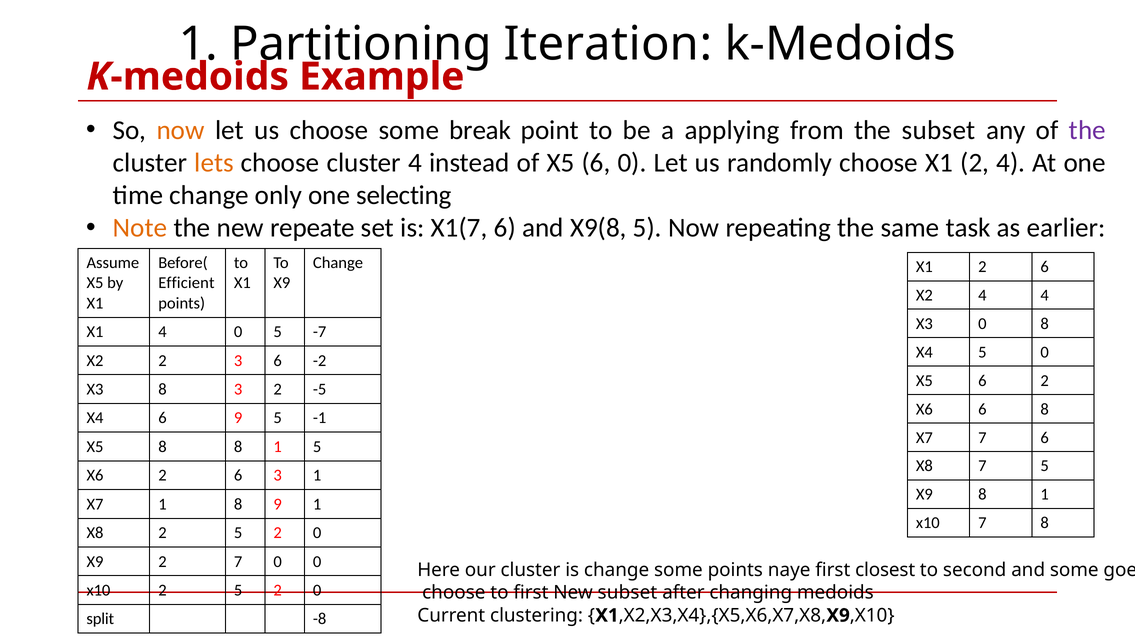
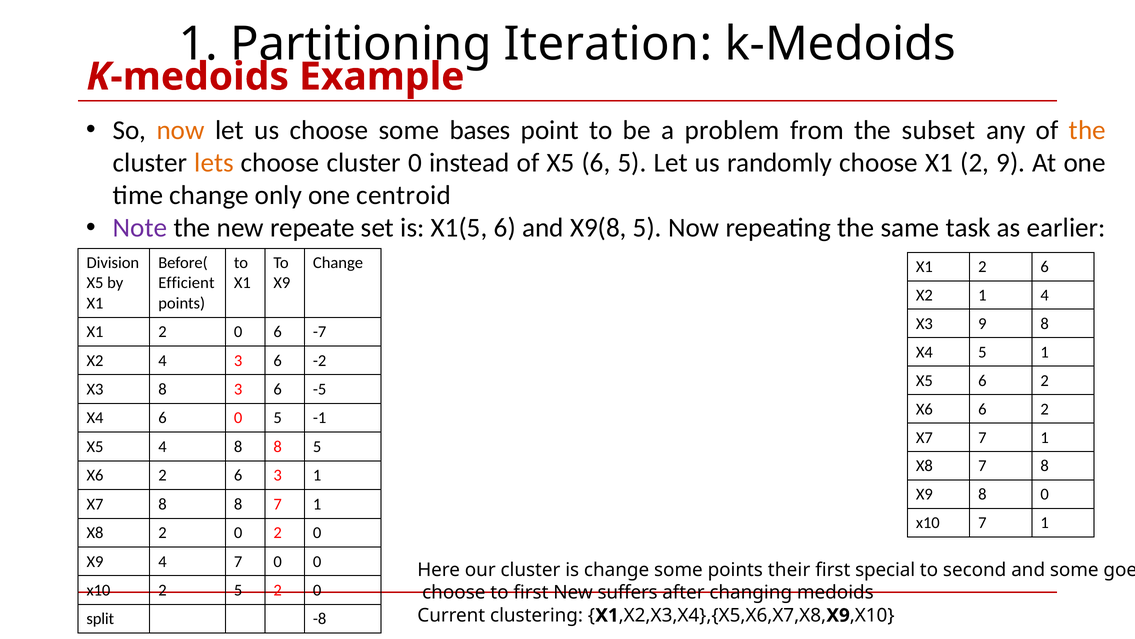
break: break -> bases (480, 130)
applying: applying -> problem (732, 130)
the colour: purple -> orange (1087, 130)
cluster 4: 4 -> 0 (415, 163)
6 0: 0 -> 5 (632, 163)
2 4: 4 -> 9 (1011, 163)
selecting: selecting -> centroid (404, 195)
Note colour: orange -> purple (140, 228)
X1(7: X1(7 -> X1(5 (459, 228)
Assume: Assume -> Division (113, 263)
X2 4: 4 -> 1 (982, 295)
X3 0: 0 -> 9 (982, 324)
4: 4 -> 2 (162, 332)
0 5: 5 -> 6 (278, 332)
5 0: 0 -> 1 (1045, 352)
X2 2: 2 -> 4 (162, 360)
8 3 2: 2 -> 6 (278, 389)
X6 6 8: 8 -> 2 (1045, 409)
6 9: 9 -> 0 (238, 418)
X7 7 6: 6 -> 1 (1045, 437)
X5 8: 8 -> 4 (162, 446)
1: 1 -> 8 (278, 446)
7 5: 5 -> 8 (1045, 466)
X9 8 1: 1 -> 0 (1045, 494)
X7 1: 1 -> 8 (162, 504)
8 9: 9 -> 7 (278, 504)
x10 7 8: 8 -> 1 (1045, 522)
X8 2 5: 5 -> 0 (238, 532)
X9 2: 2 -> 4 (162, 561)
naye: naye -> their (789, 570)
closest: closest -> special (885, 570)
New subset: subset -> suffers (628, 592)
